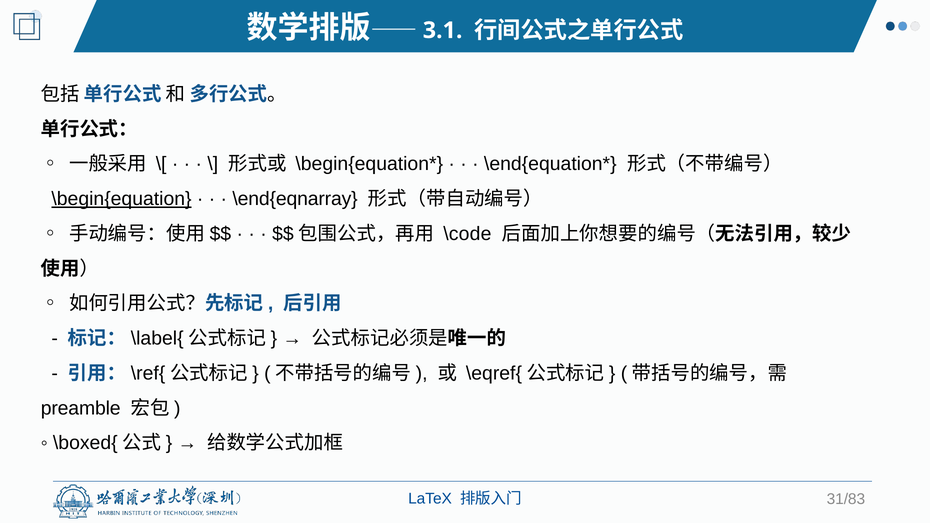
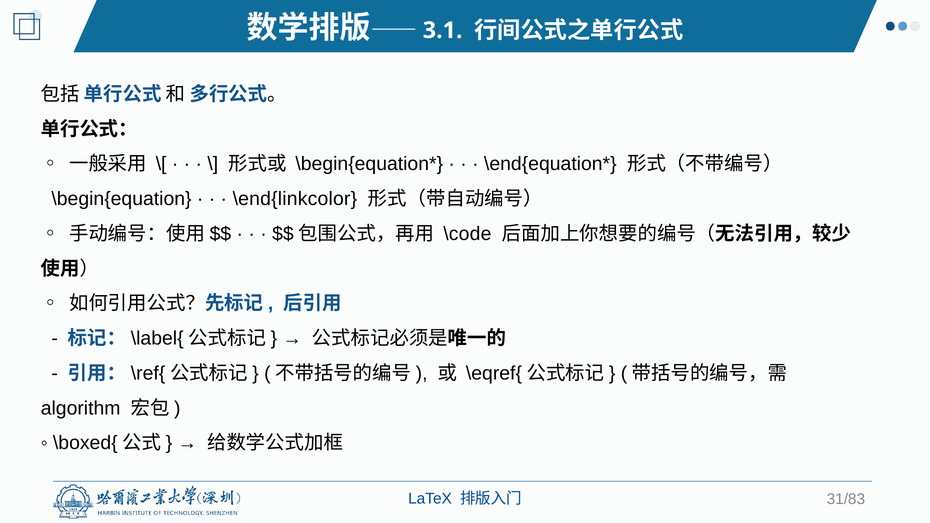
\begin{equation underline: present -> none (121, 199)
\end{eqnarray: \end{eqnarray -> \end{linkcolor (295, 199)
preamble: preamble -> algorithm (81, 408)
